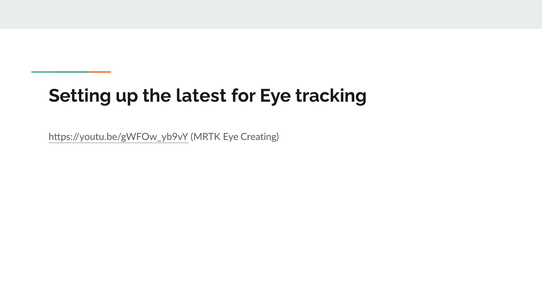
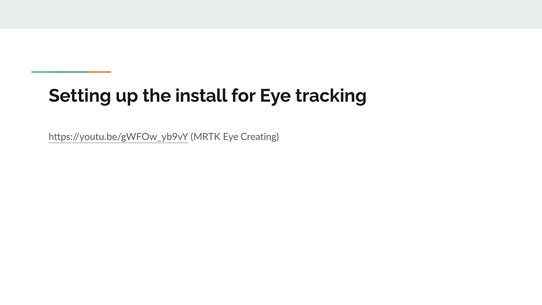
latest: latest -> install (201, 96)
